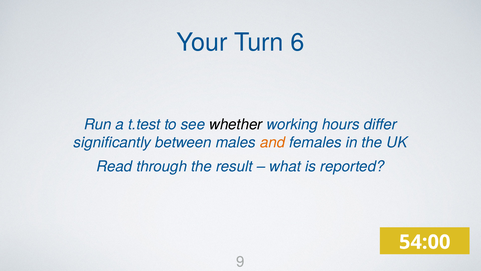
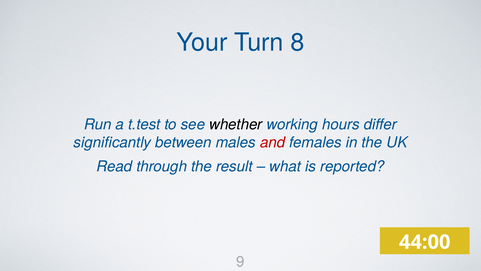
6: 6 -> 8 (297, 43)
and colour: orange -> red (273, 142)
54:00: 54:00 -> 44:00 (425, 242)
